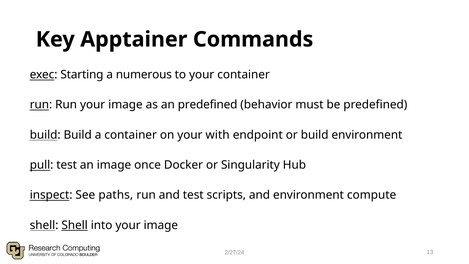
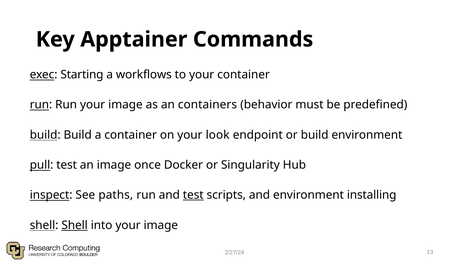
numerous: numerous -> workflows (144, 75)
an predefined: predefined -> containers (207, 105)
with: with -> look (218, 135)
test underline: none -> present (193, 195)
compute: compute -> installing (372, 195)
